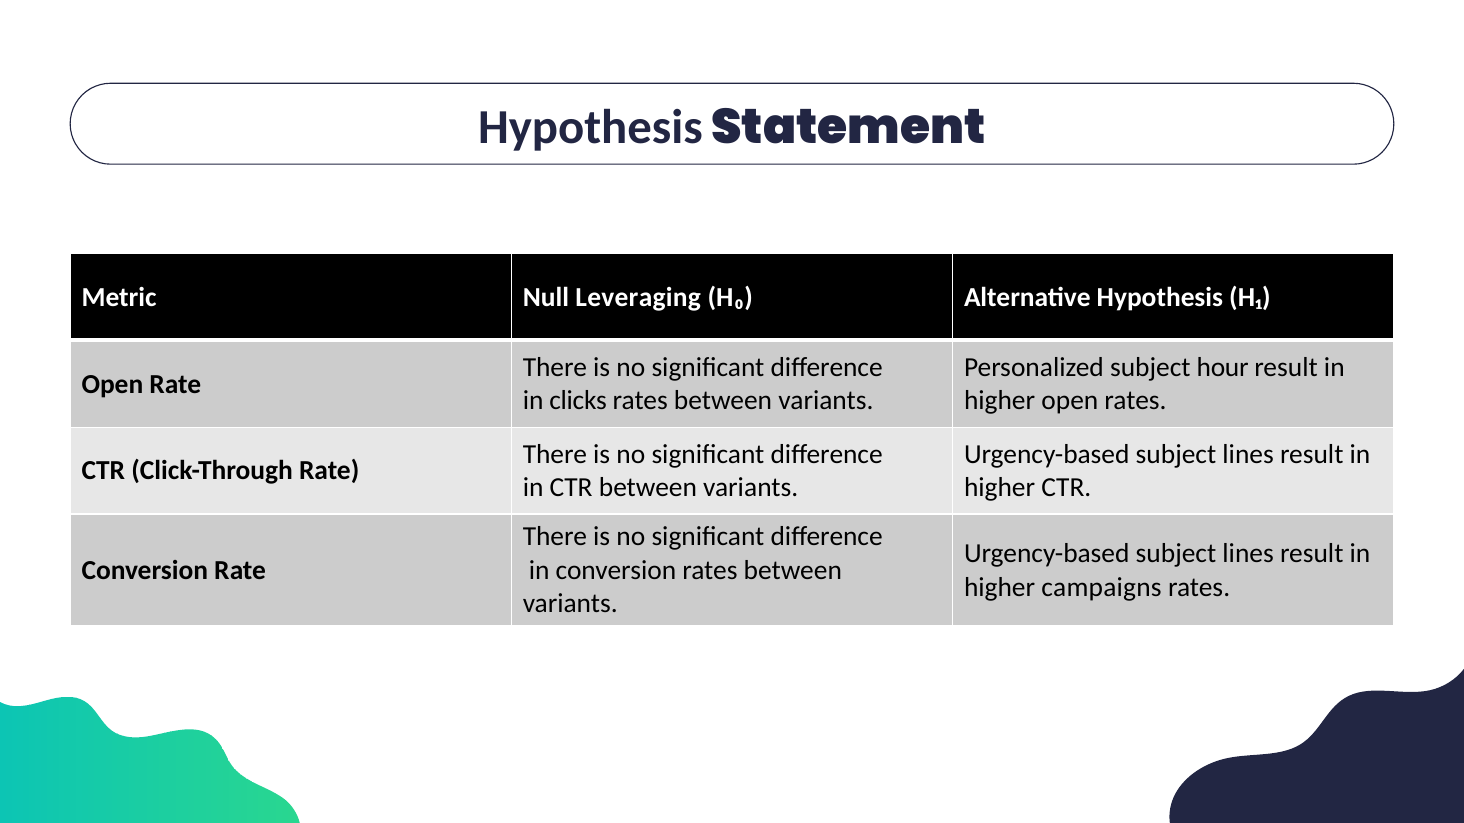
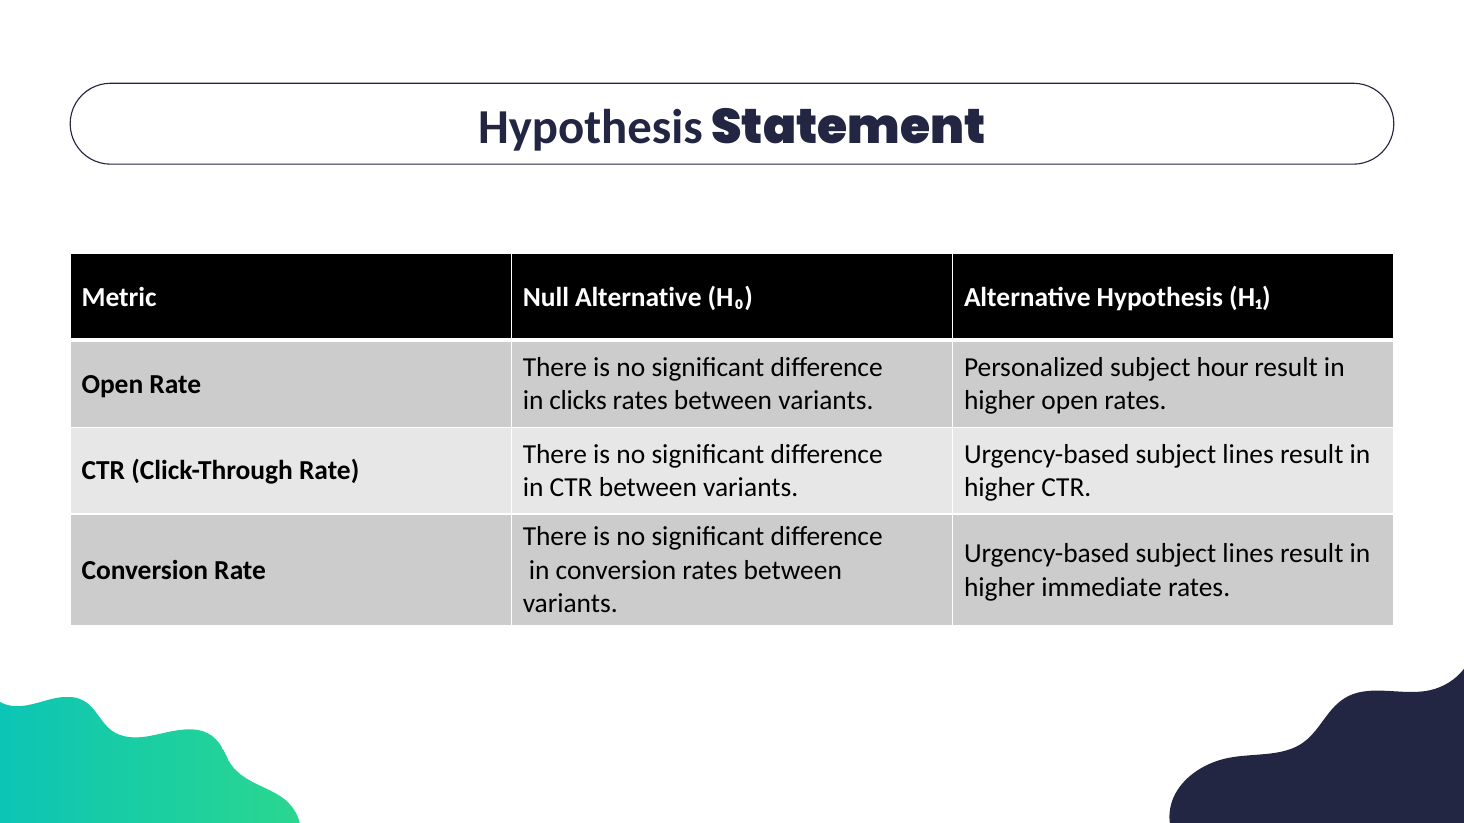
Null Leveraging: Leveraging -> Alternative (638, 297)
campaigns: campaigns -> immediate (1102, 587)
